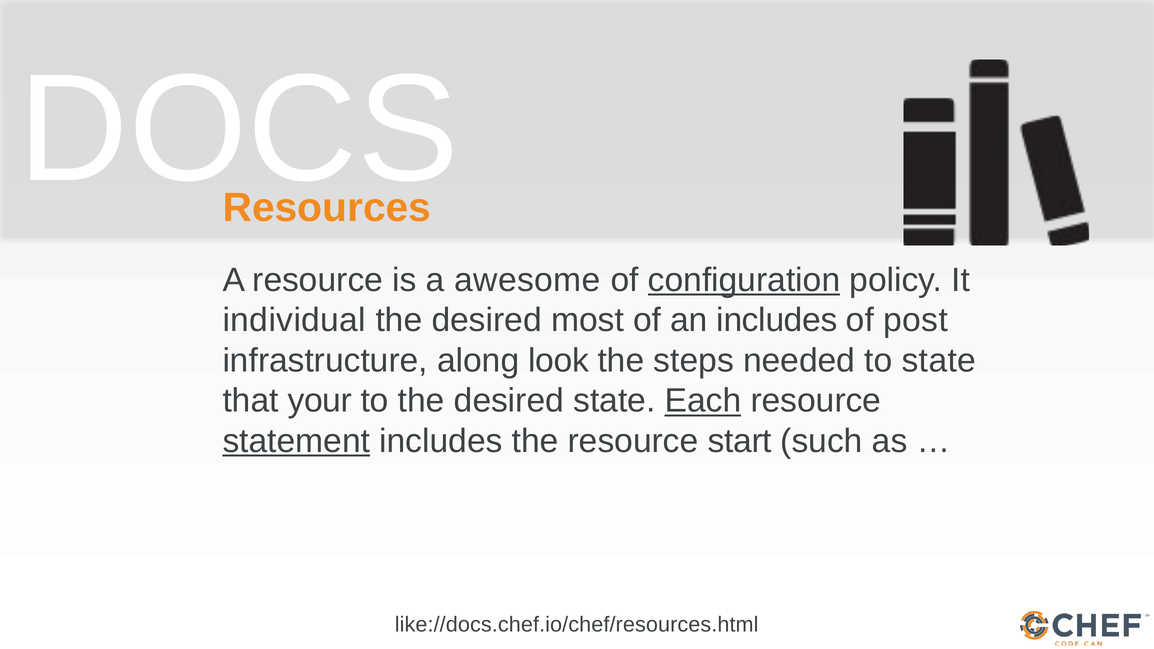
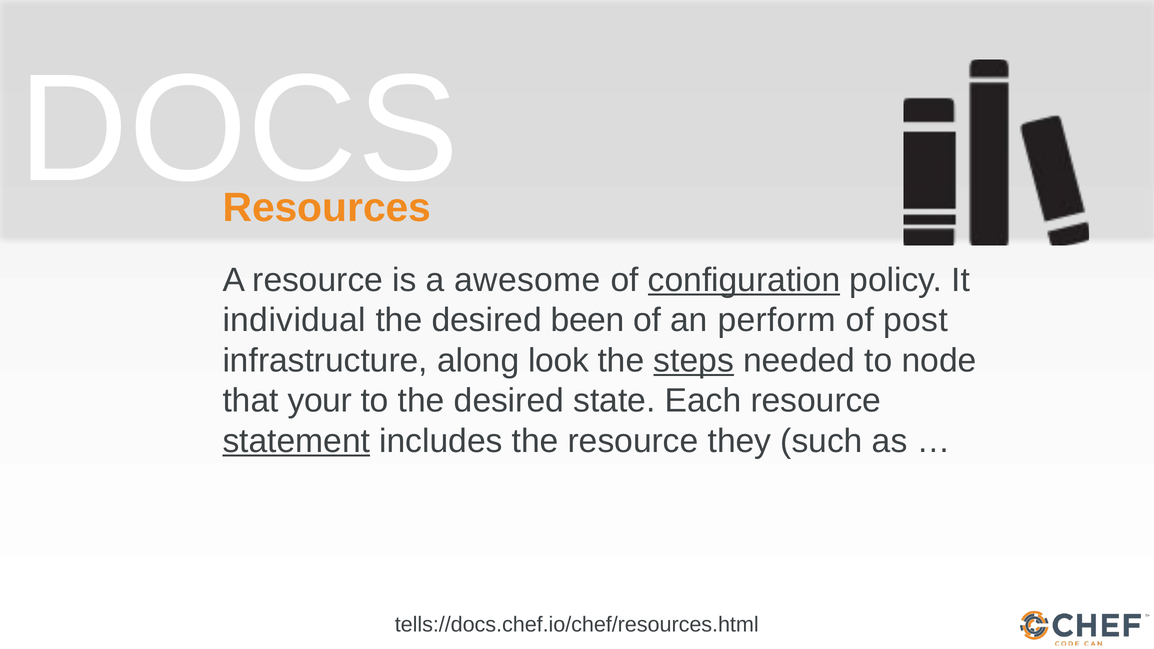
most: most -> been (588, 320)
an includes: includes -> perform (777, 320)
steps underline: none -> present (694, 361)
to state: state -> node (939, 361)
Each underline: present -> none (703, 401)
start: start -> they (740, 441)
like://docs.chef.io/chef/resources.html: like://docs.chef.io/chef/resources.html -> tells://docs.chef.io/chef/resources.html (577, 625)
